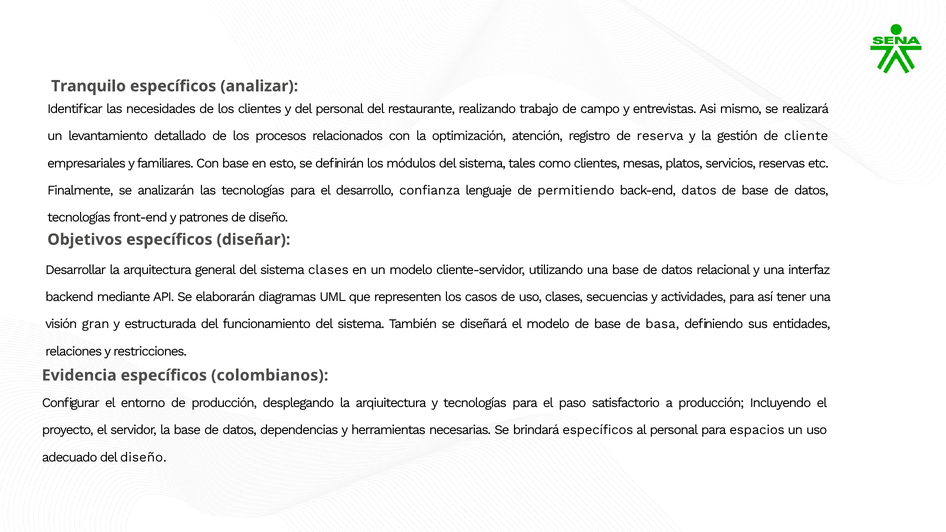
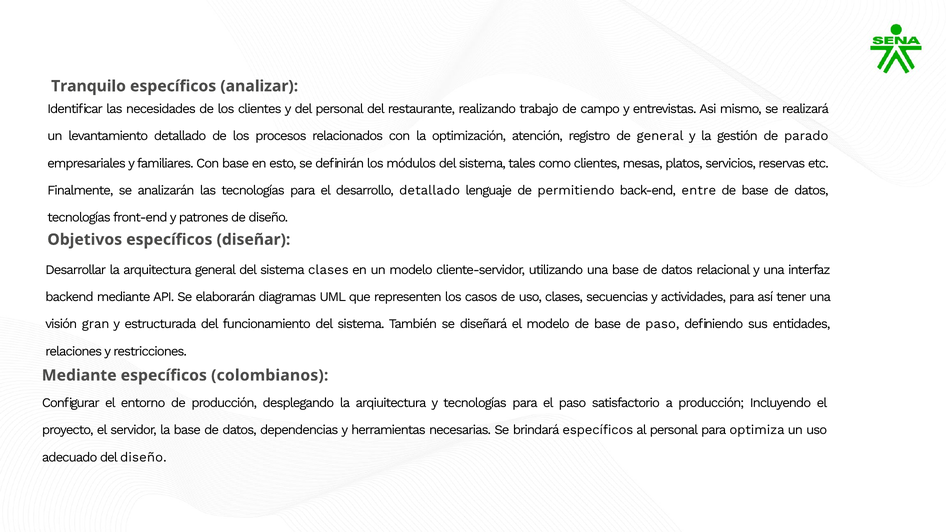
de reserva: reserva -> general (660, 136)
cliente: cliente -> parado (806, 136)
desarrollo confianza: confianza -> detallado (430, 190)
back-end datos: datos -> entre (699, 190)
de basa: basa -> paso (662, 324)
Evidencia: Evidencia -> Mediante (79, 375)
espacios: espacios -> optimiza (757, 430)
